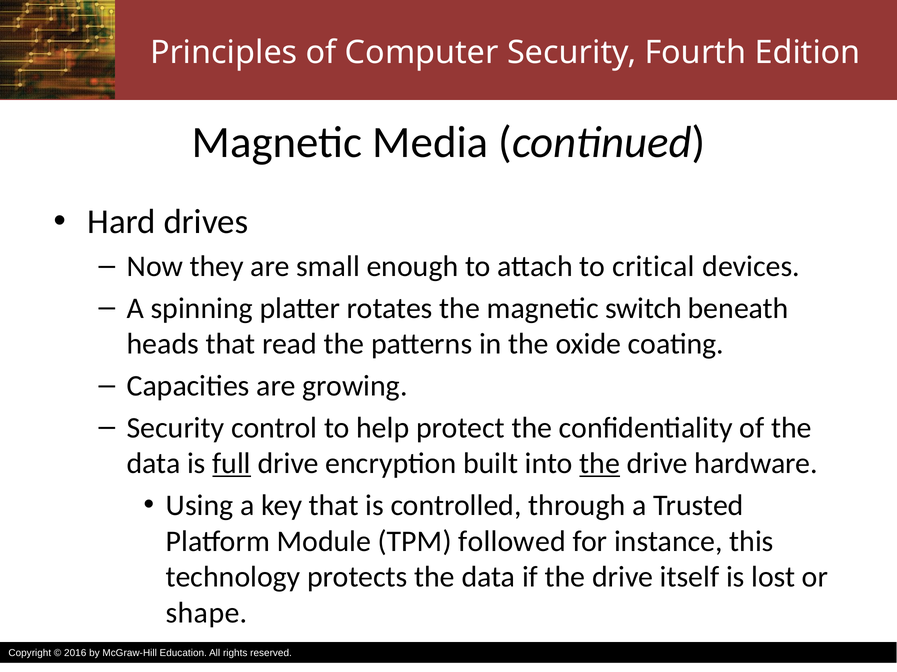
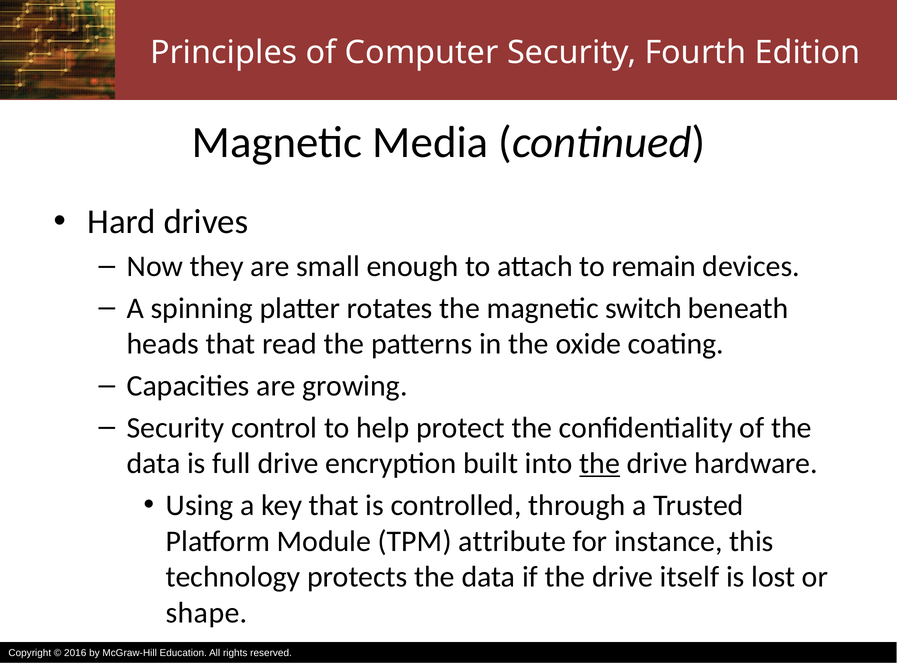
critical: critical -> remain (654, 267)
full underline: present -> none (232, 464)
followed: followed -> attribute (512, 542)
